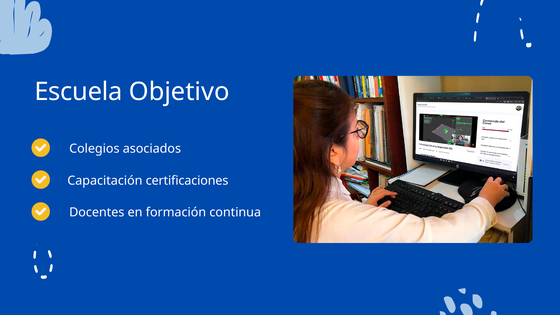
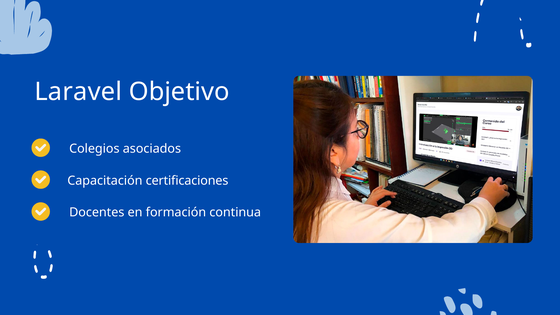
Escuela: Escuela -> Laravel (78, 92)
